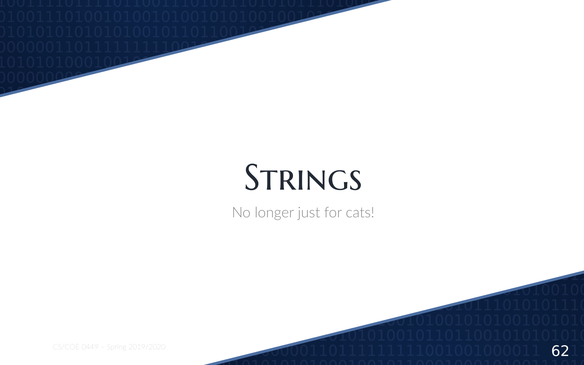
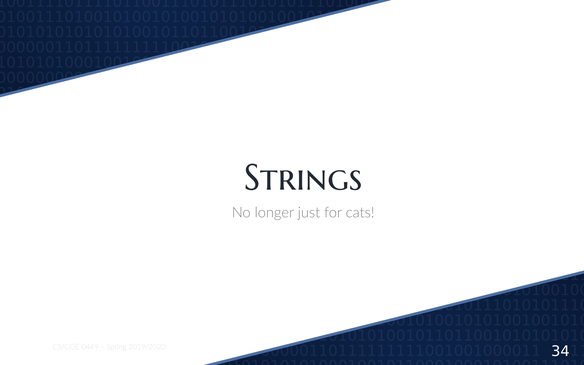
62: 62 -> 34 (560, 351)
